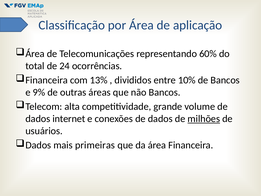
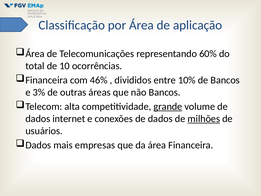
24: 24 -> 10 (65, 66)
13%: 13% -> 46% (99, 80)
9%: 9% -> 3% (39, 92)
grande underline: none -> present (168, 106)
primeiras: primeiras -> empresas (95, 145)
